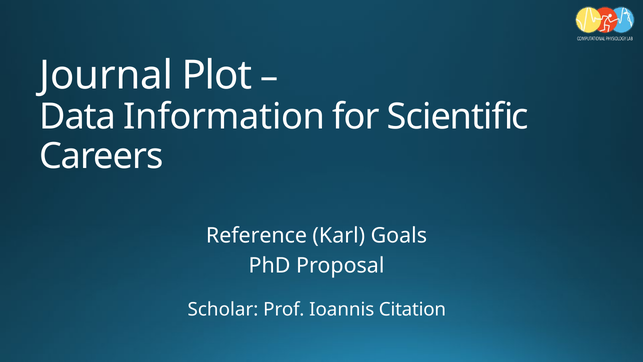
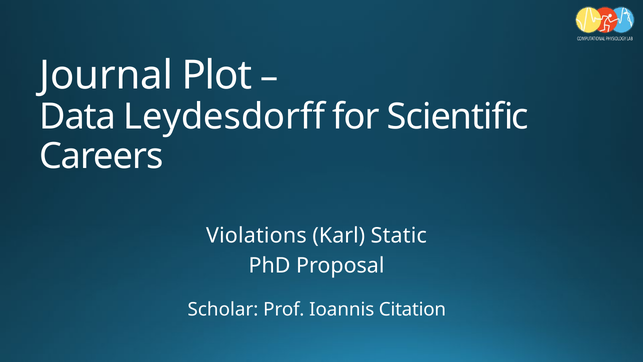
Information: Information -> Leydesdorff (224, 117)
Reference: Reference -> Violations (256, 236)
Goals: Goals -> Static (399, 236)
